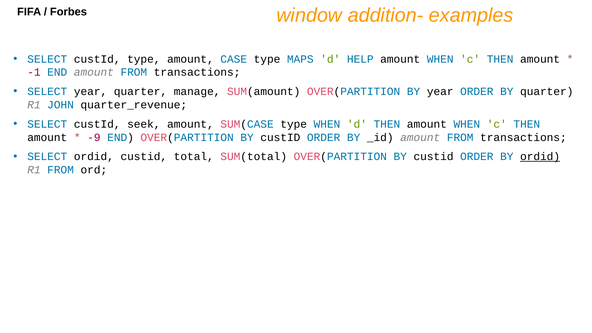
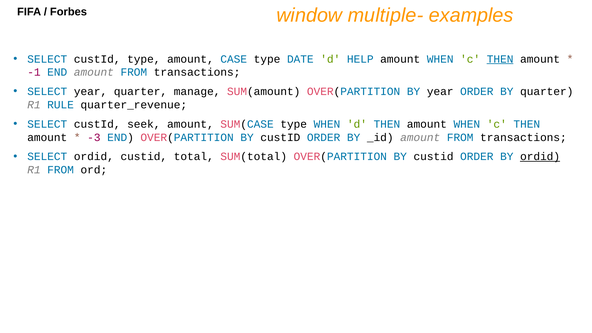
addition-: addition- -> multiple- (386, 15)
MAPS: MAPS -> DATE (300, 59)
THEN underline: none -> present (500, 59)
JOHN: JOHN -> RULE (61, 105)
-9: -9 -> -3 (94, 137)
